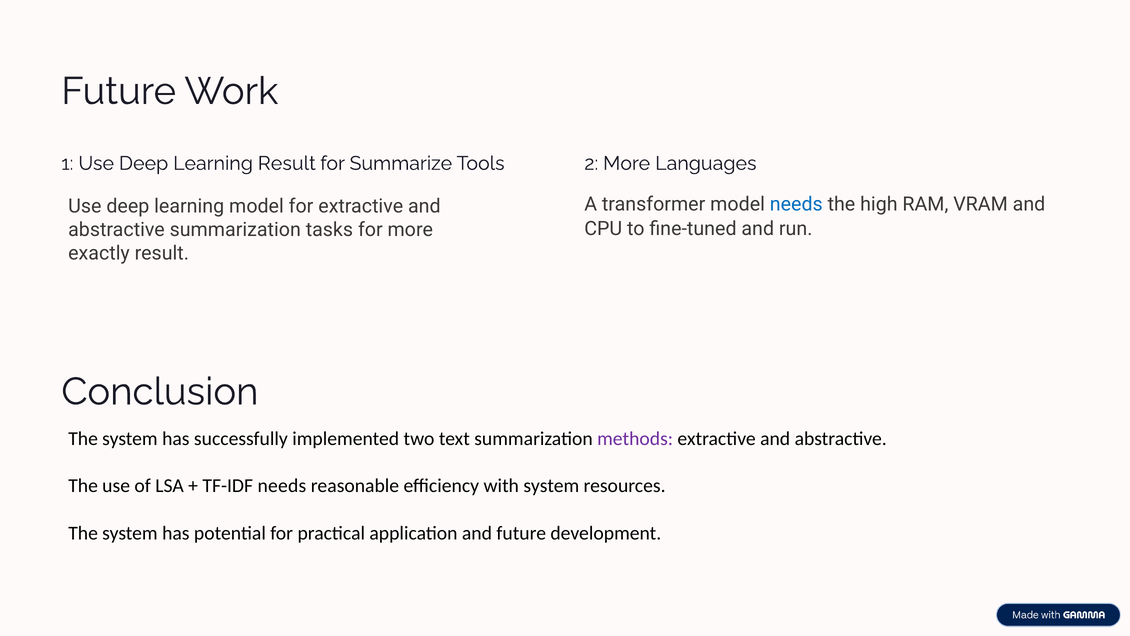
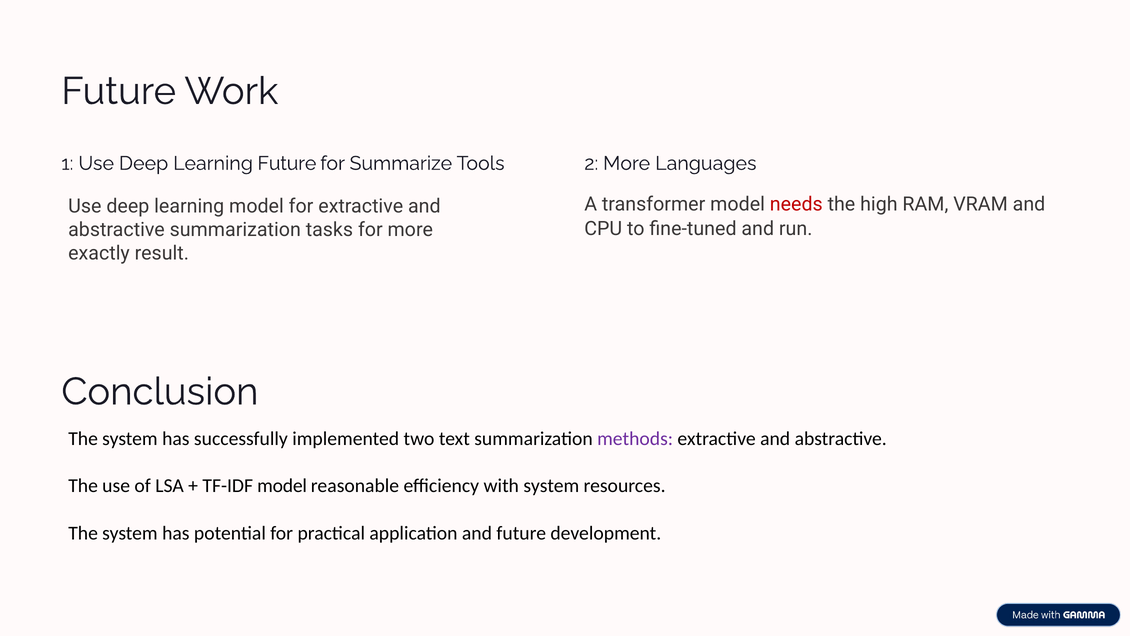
Learning Result: Result -> Future (287, 163)
needs colour: blue -> red (796, 204)
TF-IDF needs: needs -> model (282, 486)
